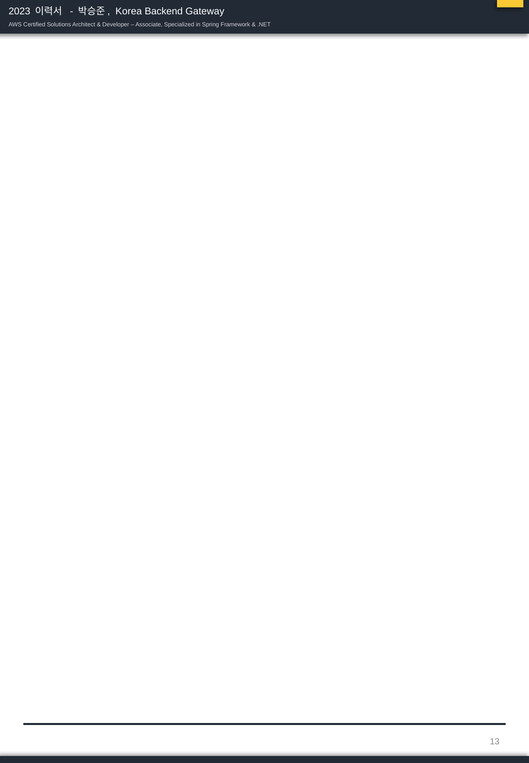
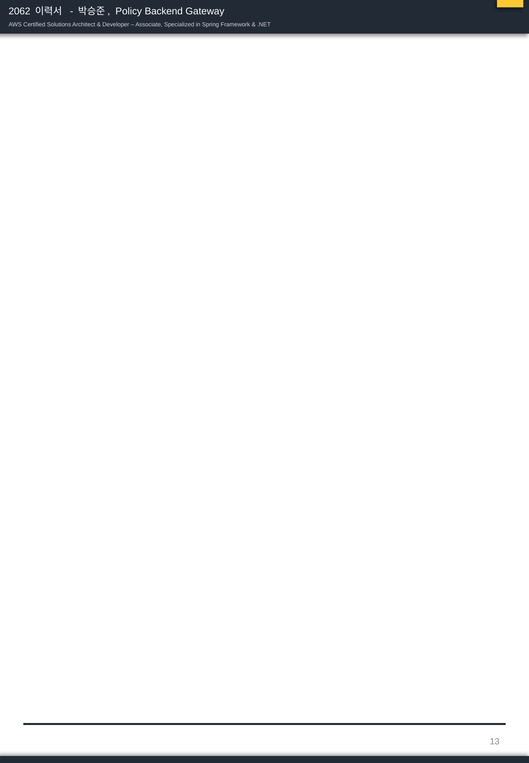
2023: 2023 -> 2062 (19, 11)
Korea: Korea -> Policy (129, 11)
